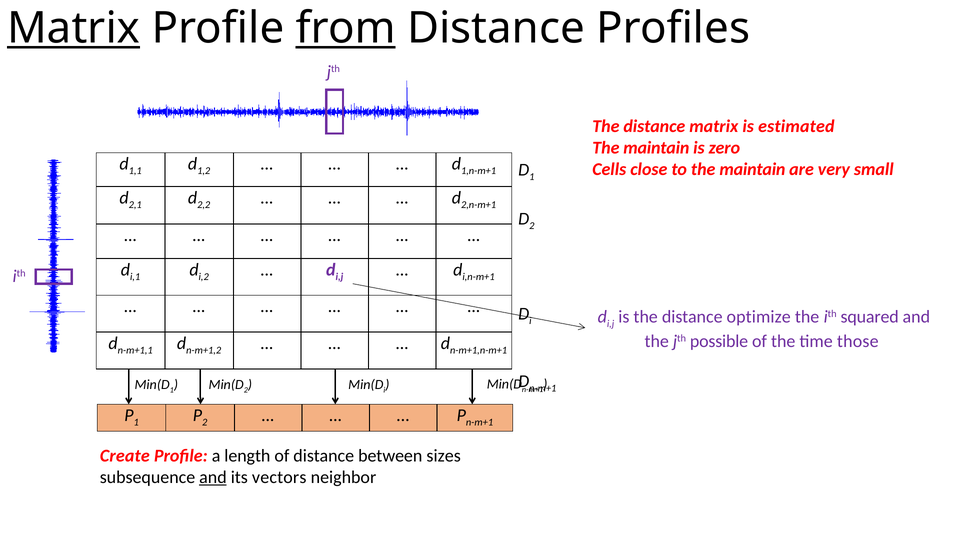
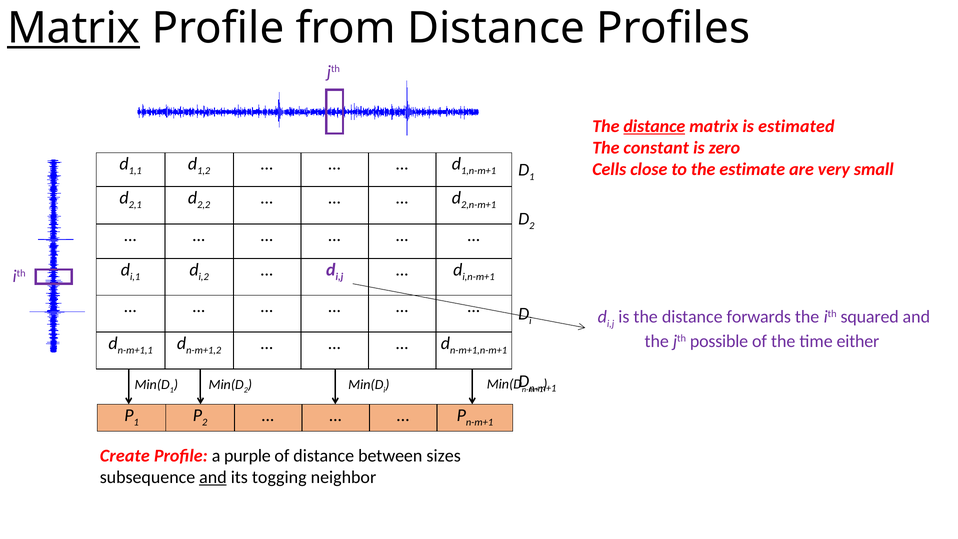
from underline: present -> none (346, 28)
distance underline: none -> present (654, 126)
maintain: maintain -> constant (656, 148)
to the maintain: maintain -> estimate (752, 169)
optimize: optimize -> forwards (759, 317)
those: those -> either (858, 341)
length: length -> purple (247, 456)
vectors: vectors -> togging (279, 477)
